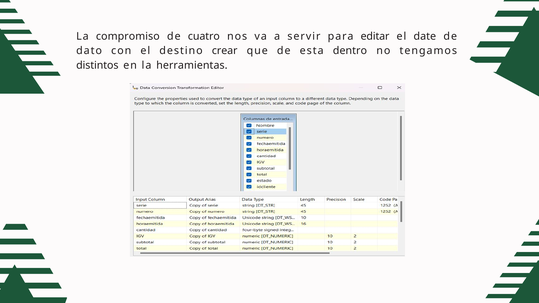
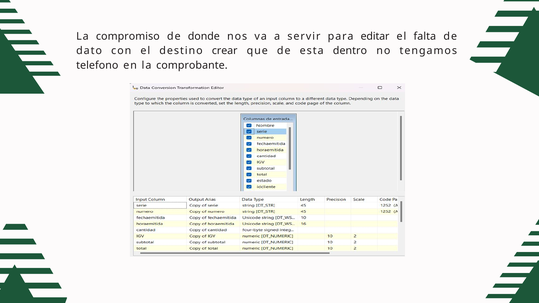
cuatro: cuatro -> donde (204, 36)
date: date -> falta (425, 36)
distintos: distintos -> telefono (97, 65)
herramientas: herramientas -> comprobante (192, 65)
